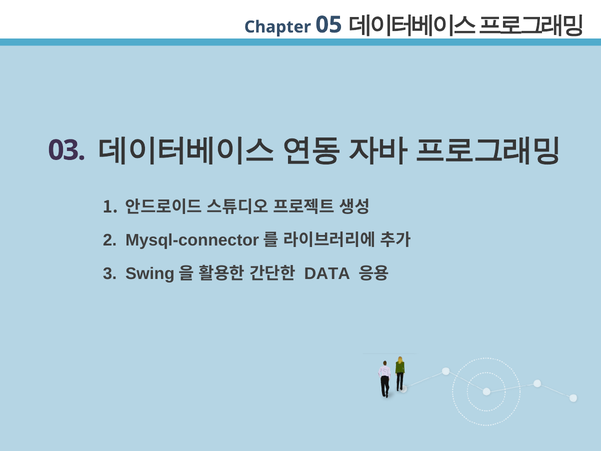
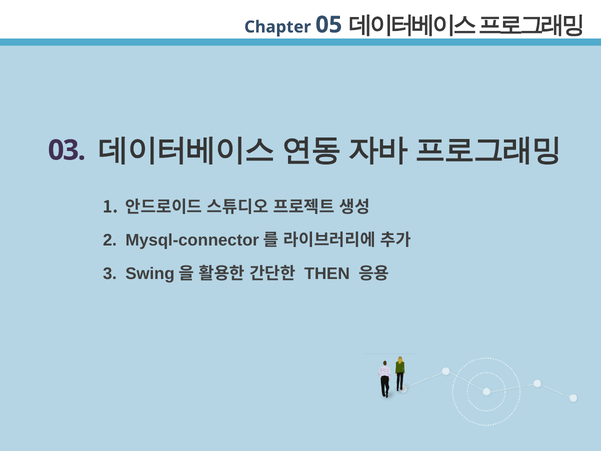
DATA: DATA -> THEN (327, 274)
